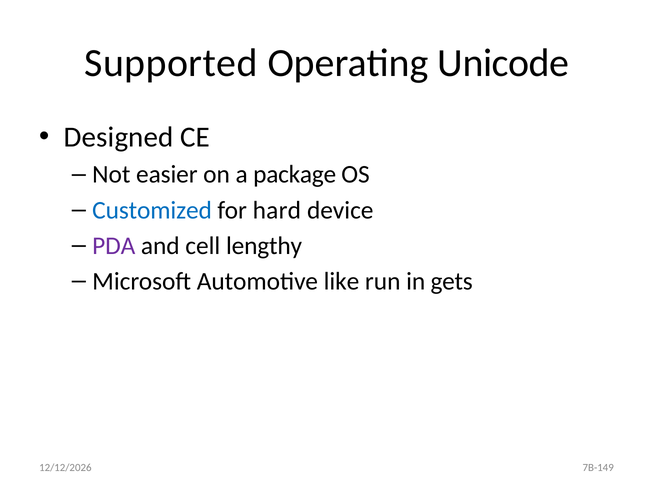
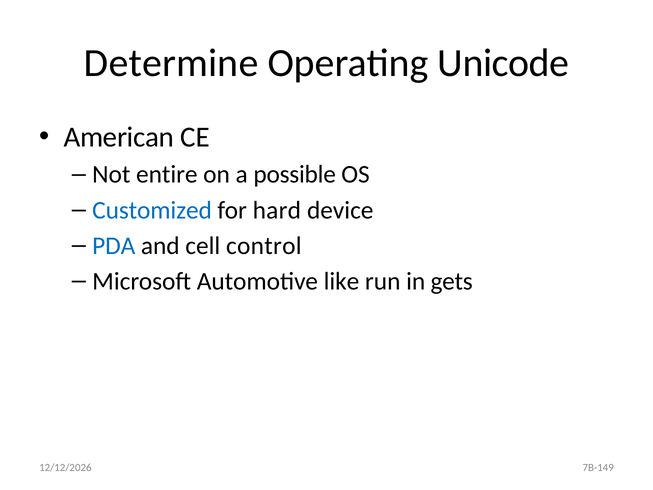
Supported: Supported -> Determine (171, 63)
Designed: Designed -> American (119, 137)
easier: easier -> entire (167, 174)
package: package -> possible (295, 174)
PDA colour: purple -> blue (114, 246)
lengthy: lengthy -> control (264, 246)
